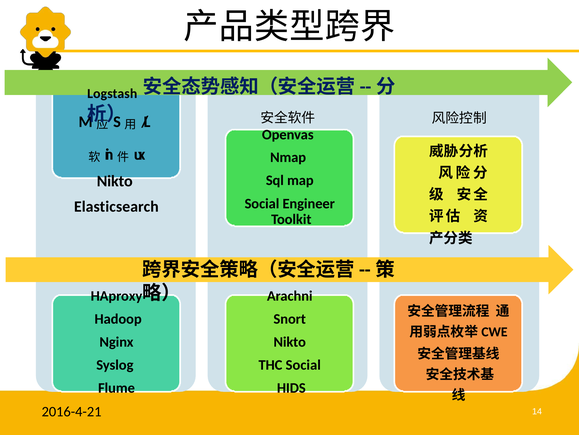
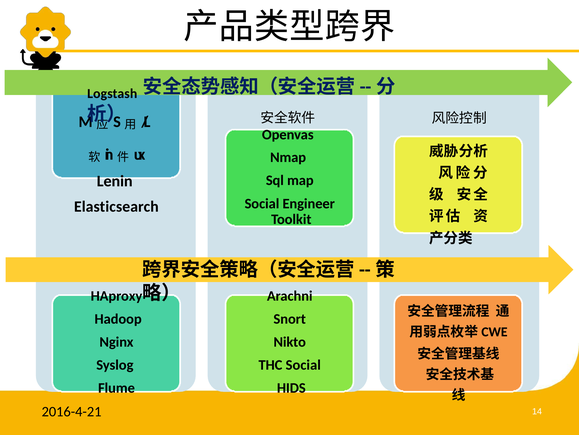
Nikto: Nikto -> Lenin (115, 181)
